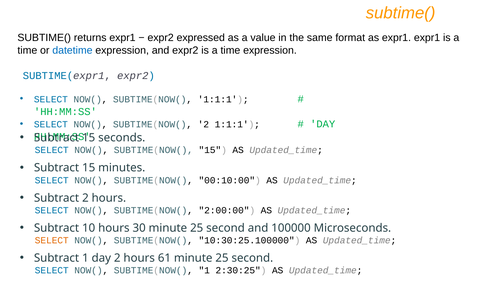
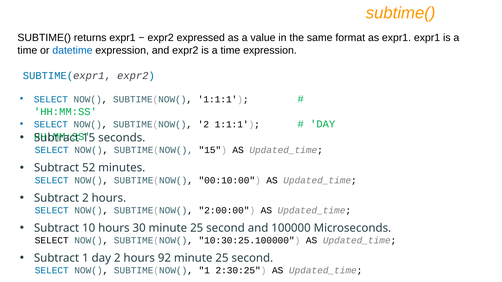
15: 15 -> 52 (89, 168)
SELECT colour: orange -> black (52, 241)
61: 61 -> 92 (164, 258)
